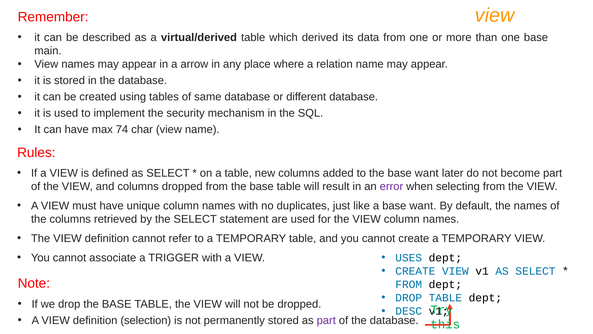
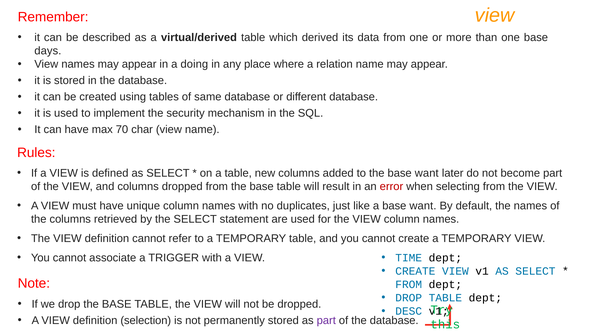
main: main -> days (48, 51)
arrow: arrow -> doing (194, 64)
74: 74 -> 70 (122, 129)
error colour: purple -> red (391, 186)
USES: USES -> TIME (409, 257)
